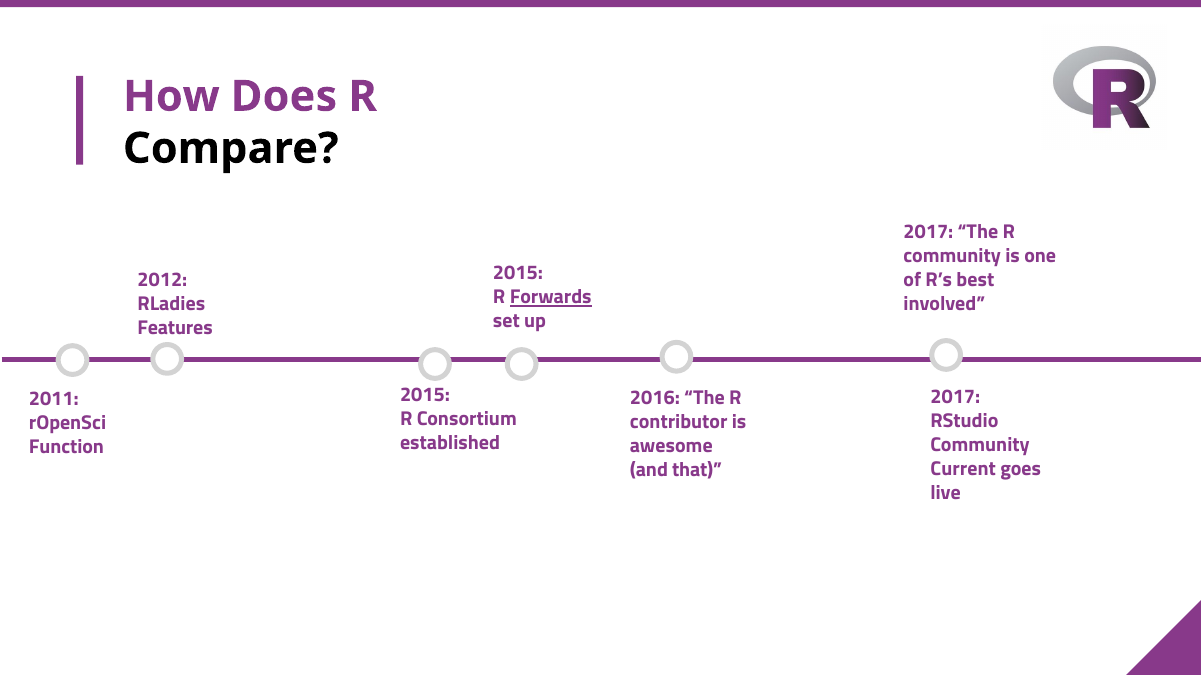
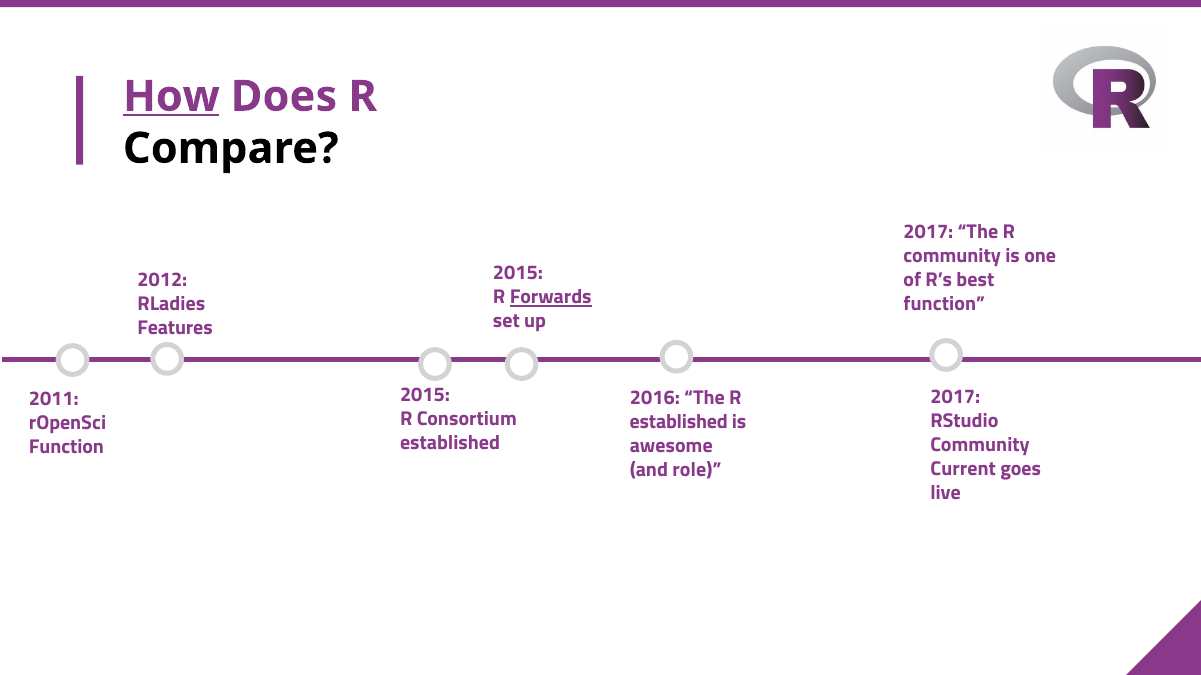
How underline: none -> present (171, 97)
involved: involved -> function (944, 304)
contributor: contributor -> established (679, 423)
that: that -> role (697, 471)
